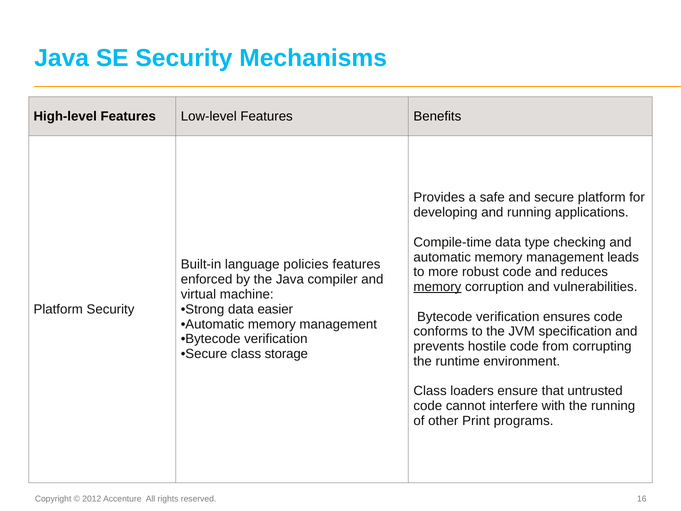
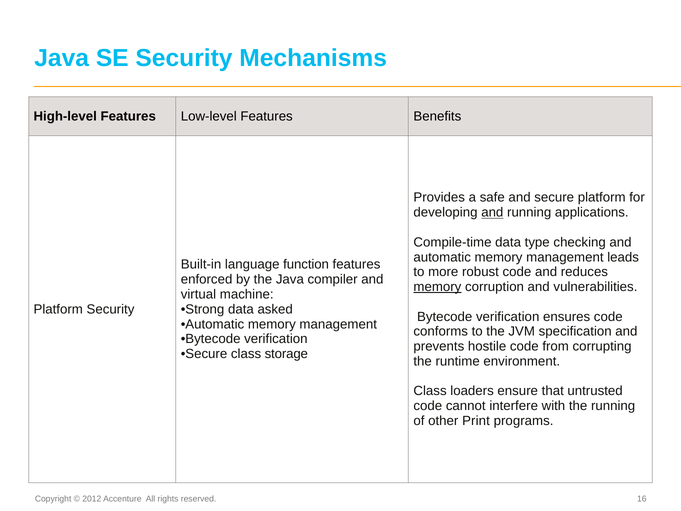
and underline: none -> present (492, 212)
policies: policies -> function (306, 264)
easier: easier -> asked (275, 309)
